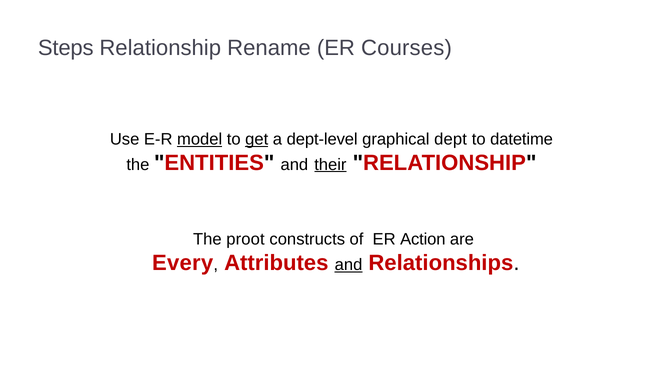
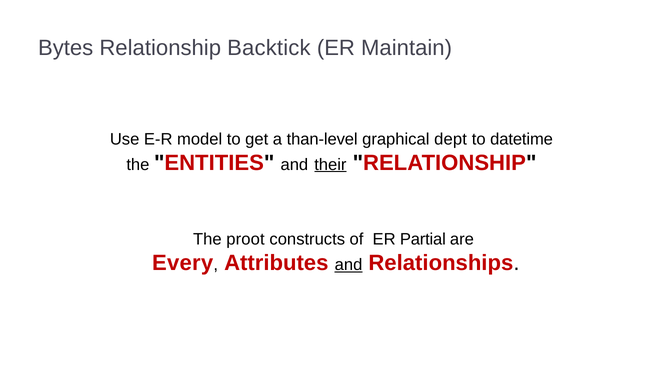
Steps: Steps -> Bytes (66, 48)
Rename: Rename -> Backtick (269, 48)
Courses: Courses -> Maintain (407, 48)
model underline: present -> none (200, 139)
get underline: present -> none (257, 139)
dept-level: dept-level -> than-level (322, 139)
Action: Action -> Partial (423, 239)
